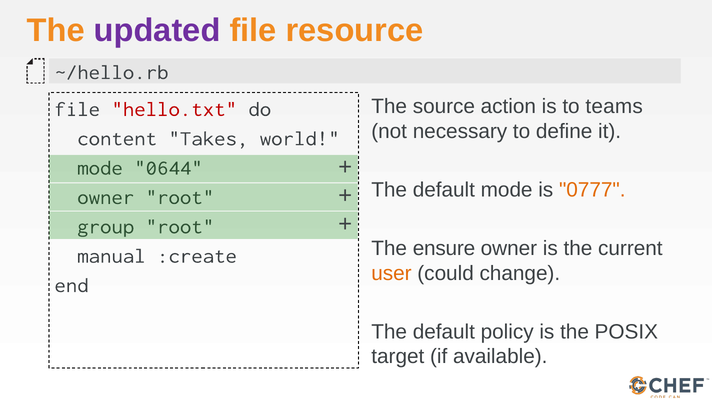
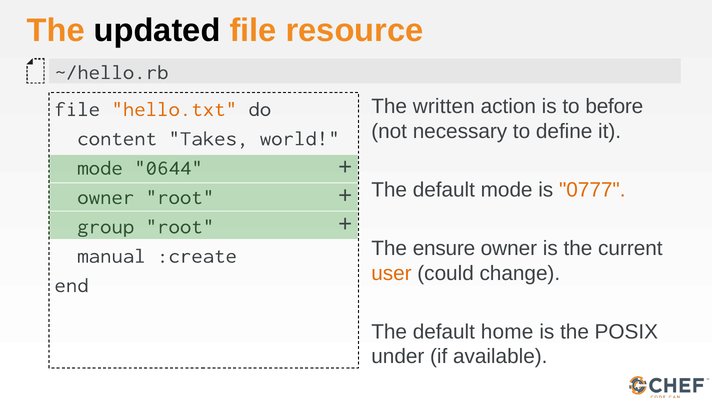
updated colour: purple -> black (157, 31)
source: source -> written (444, 106)
teams: teams -> before (614, 106)
hello.txt colour: red -> orange (174, 109)
policy: policy -> home (507, 332)
target: target -> under (398, 357)
